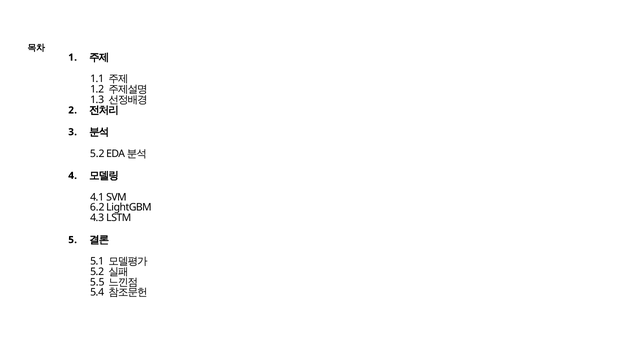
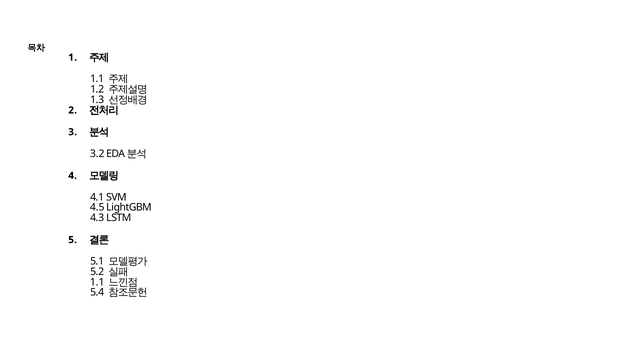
5.2: 5.2 -> 3.2 (97, 154)
6.2: 6.2 -> 4.5 (97, 208)
5.5: 5.5 -> 1.1 (97, 282)
